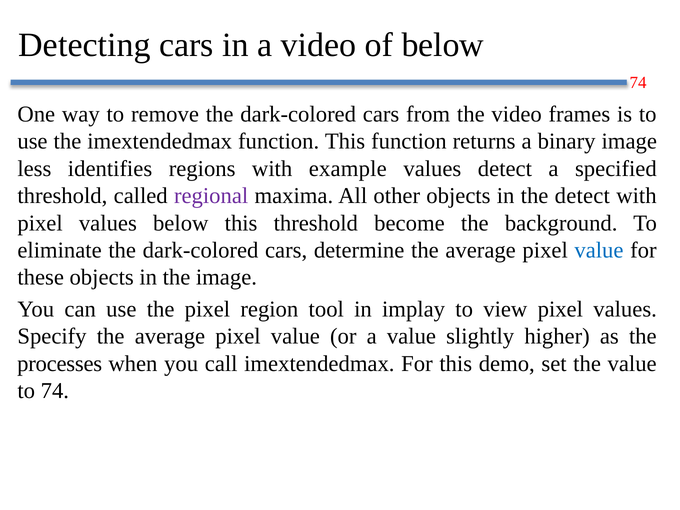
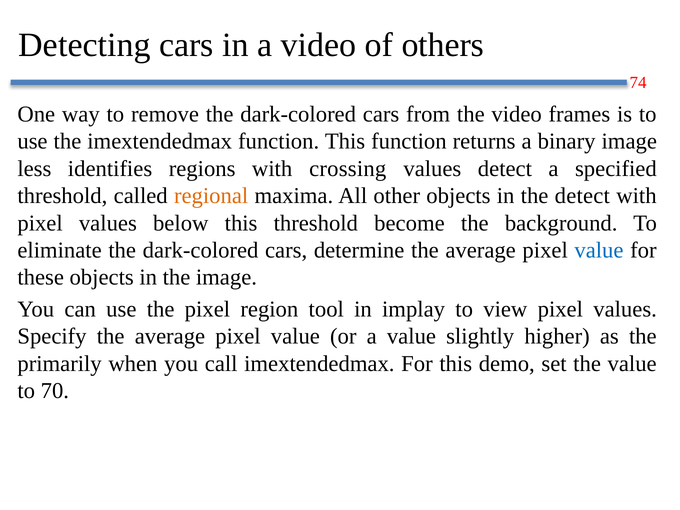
of below: below -> others (443, 45)
example: example -> crossing (348, 169)
regional colour: purple -> orange (211, 196)
processes: processes -> primarily (60, 364)
to 74: 74 -> 70 (55, 391)
